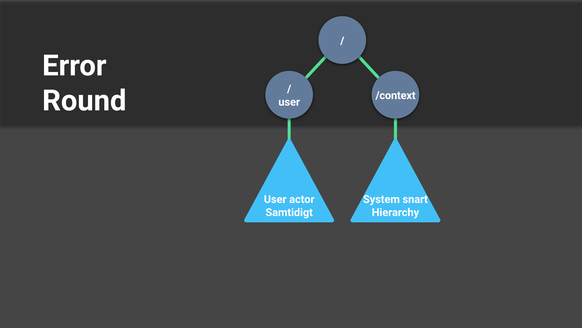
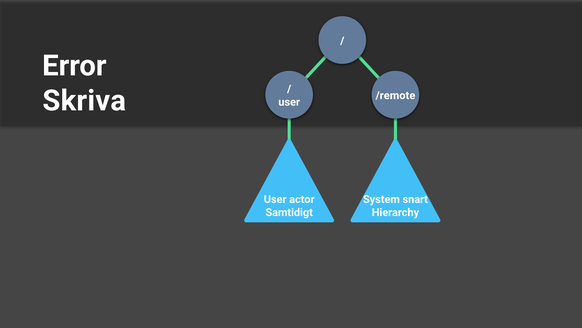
Round: Round -> Skriva (84, 101)
/context: /context -> /remote (395, 95)
